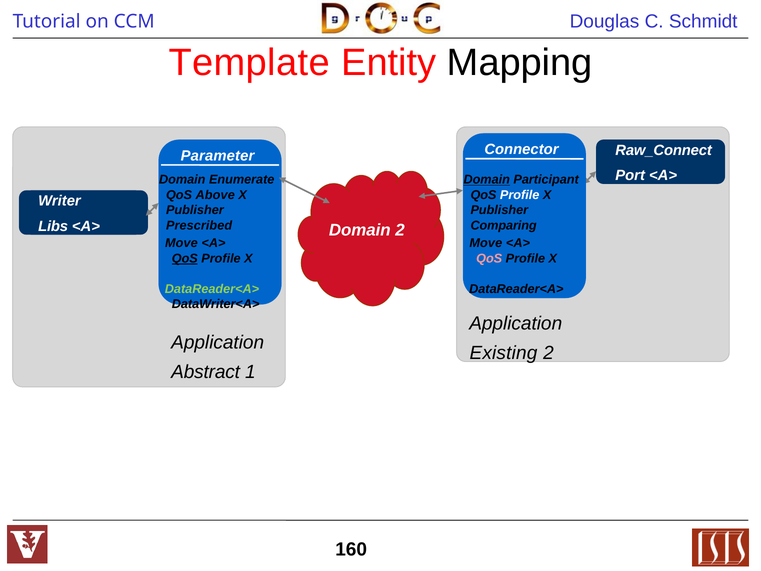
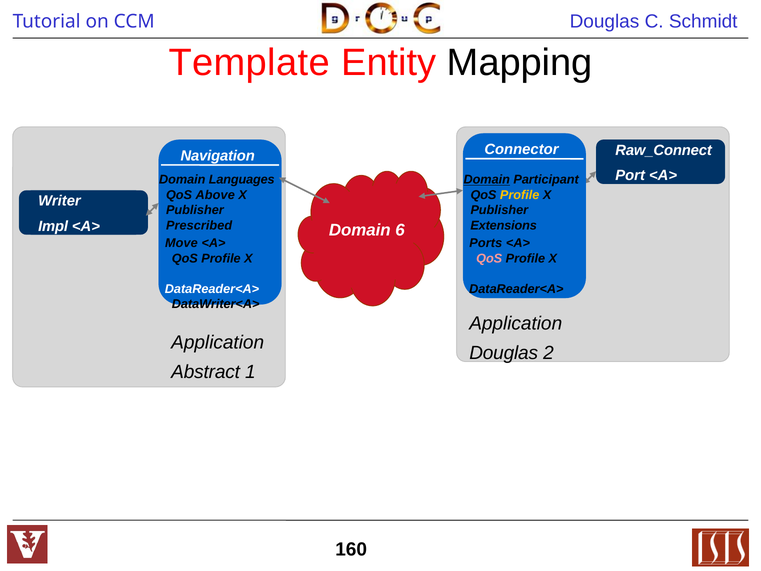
Parameter: Parameter -> Navigation (218, 156)
Enumerate: Enumerate -> Languages (242, 180)
Profile colour: white -> yellow (520, 195)
Libs: Libs -> Impl (53, 226)
Comparing: Comparing -> Extensions (504, 225)
Domain 2: 2 -> 6 (400, 230)
Move: Move -> Ports (486, 243)
QoS underline: present -> none (185, 258)
DataReader<A> colour: light green -> white (212, 289)
Existing: Existing -> Douglas (504, 353)
